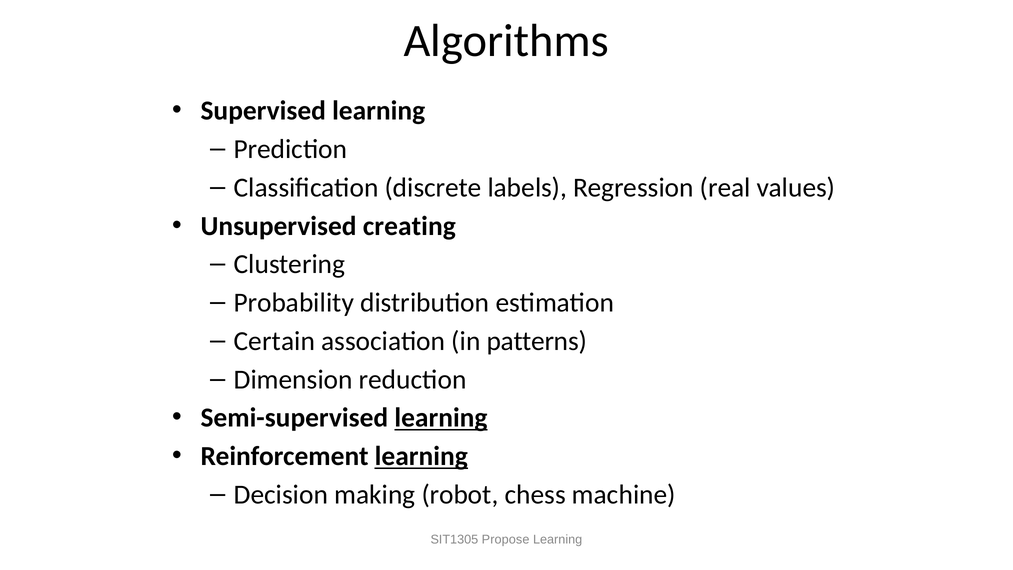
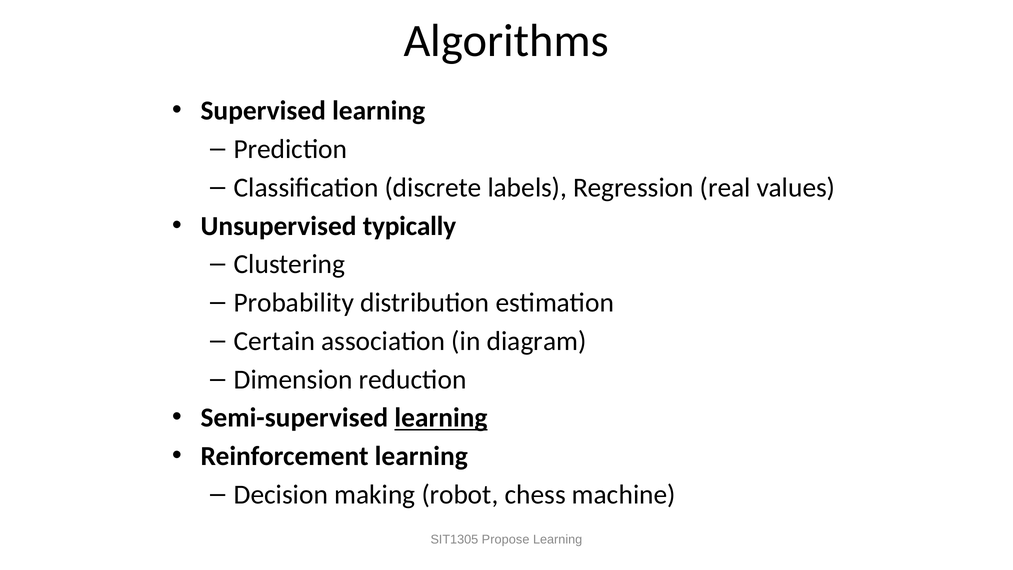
creating: creating -> typically (409, 226)
patterns: patterns -> diagram (537, 341)
learning underline: present -> none (421, 456)
